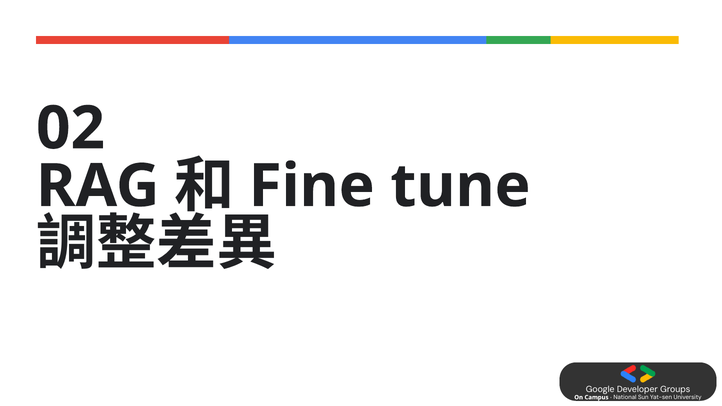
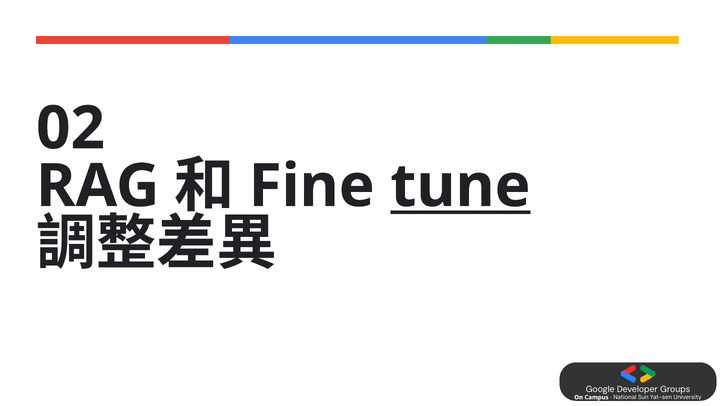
tune underline: none -> present (460, 186)
